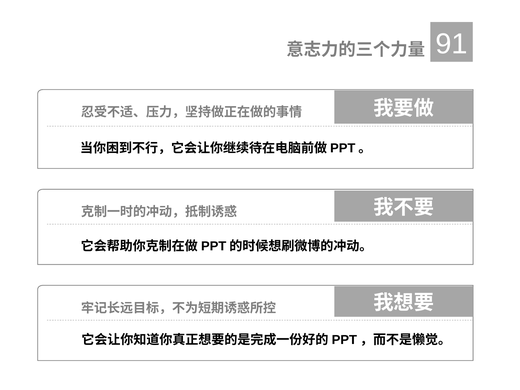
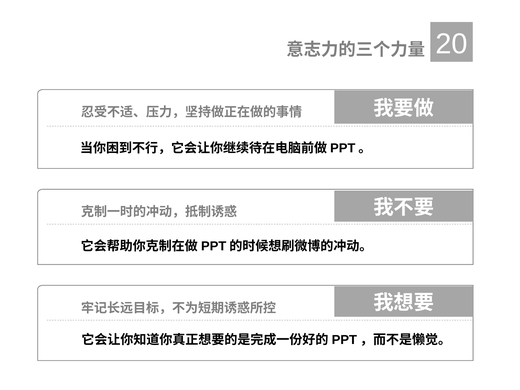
91: 91 -> 20 (452, 44)
